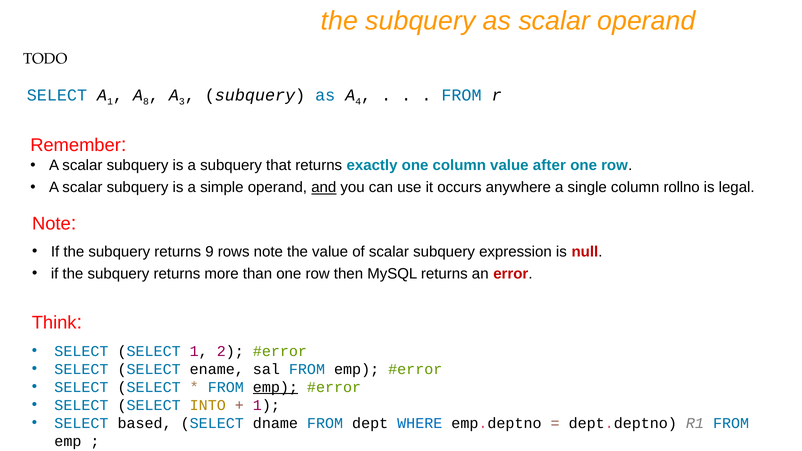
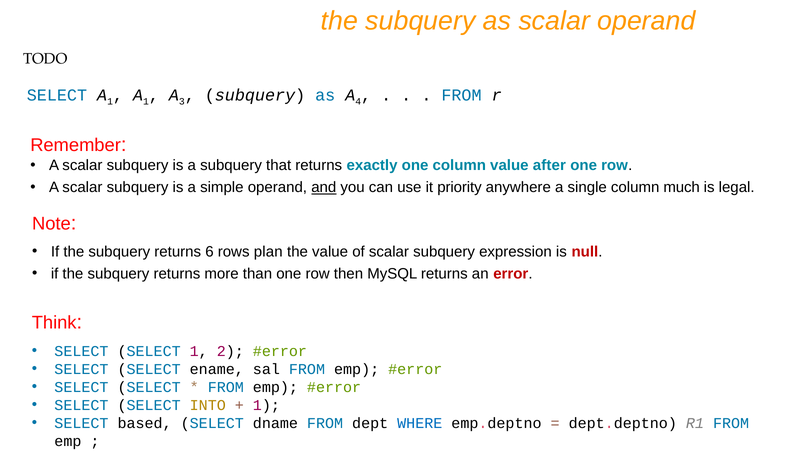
8: 8 -> 1 (146, 102)
occurs: occurs -> priority (459, 187)
rollno: rollno -> much (682, 187)
9: 9 -> 6 (209, 252)
rows note: note -> plan (268, 252)
emp underline: present -> none (275, 387)
